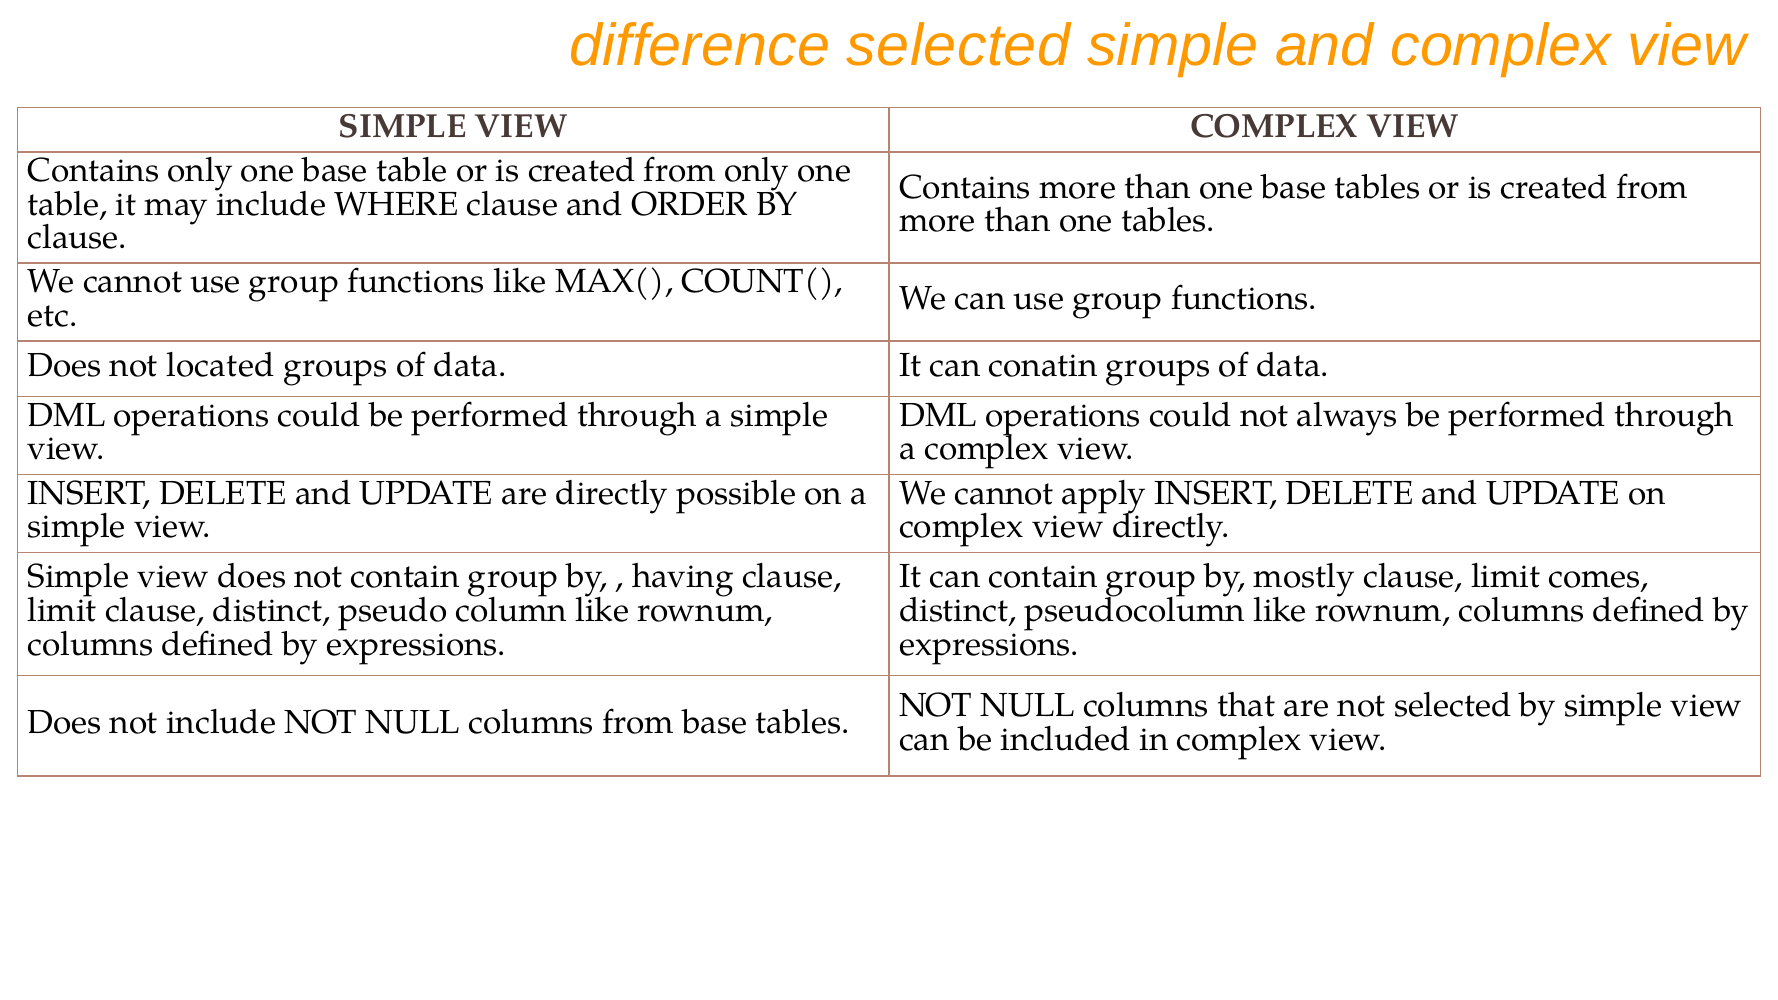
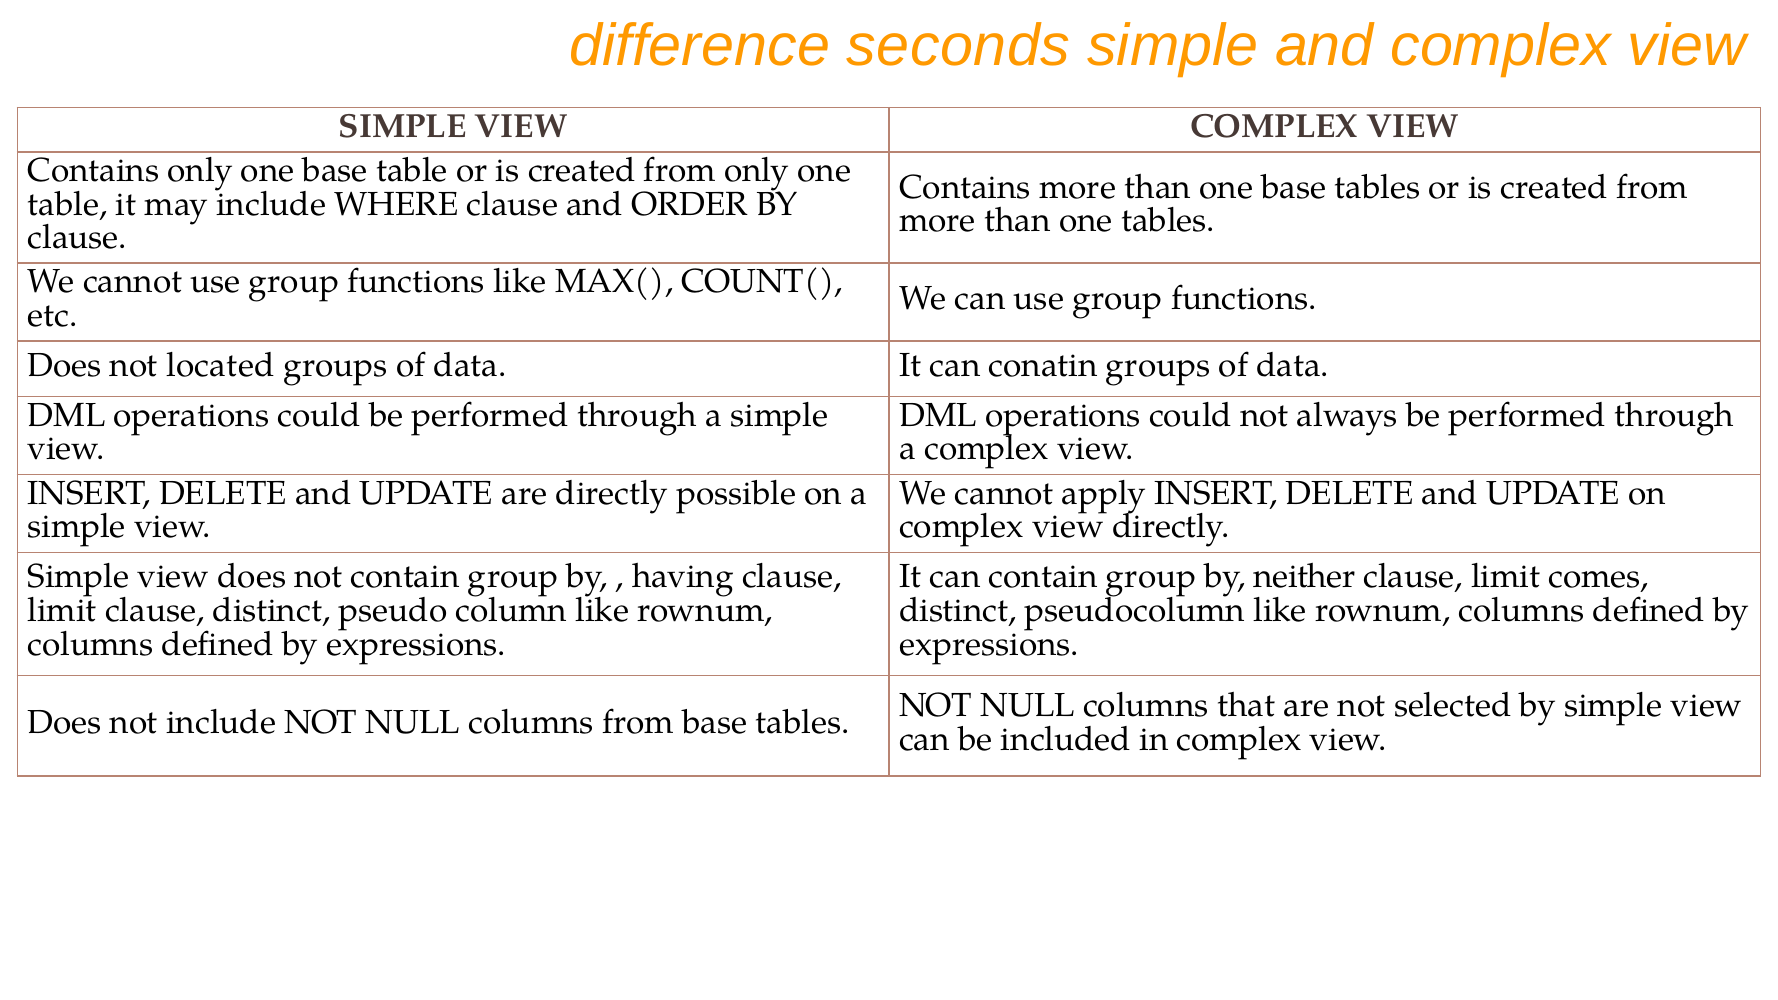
difference selected: selected -> seconds (958, 46)
mostly: mostly -> neither (1305, 577)
